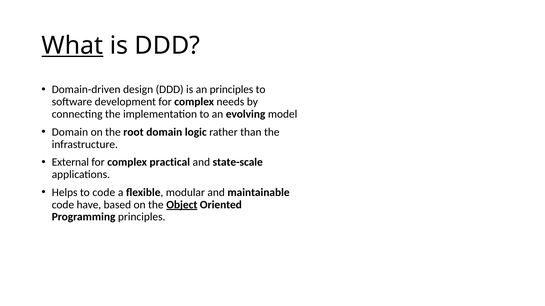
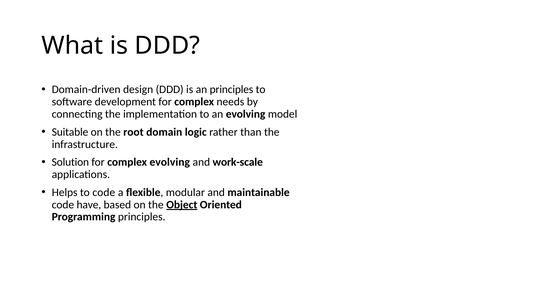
What underline: present -> none (72, 46)
Domain: Domain -> Suitable (70, 132)
External: External -> Solution (70, 162)
complex practical: practical -> evolving (170, 162)
state-scale: state-scale -> work-scale (238, 162)
